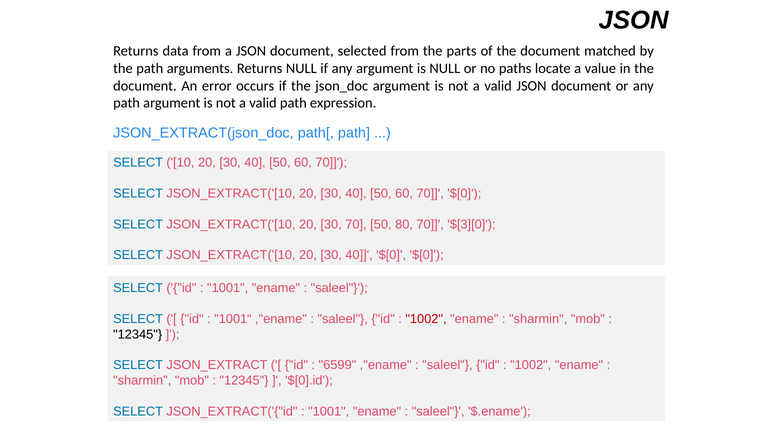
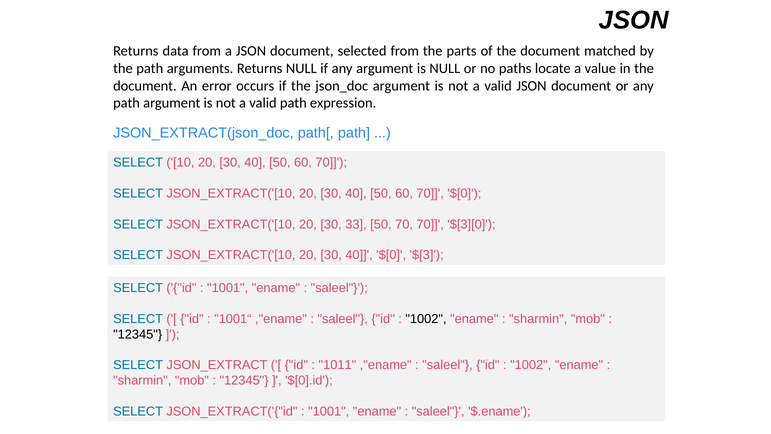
30 70: 70 -> 33 (356, 224)
50 80: 80 -> 70 (404, 224)
$[0 $[0: $[0 -> $[3 (427, 255)
1002 colour: red -> black (426, 319)
6599: 6599 -> 1011 (337, 365)
